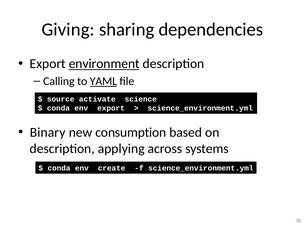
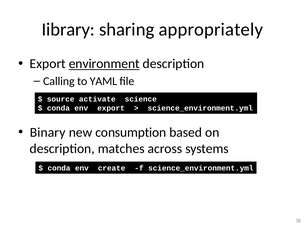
Giving: Giving -> Iibrary (68, 30)
dependencies: dependencies -> appropriately (211, 30)
YAML underline: present -> none (103, 81)
applying: applying -> matches (121, 149)
